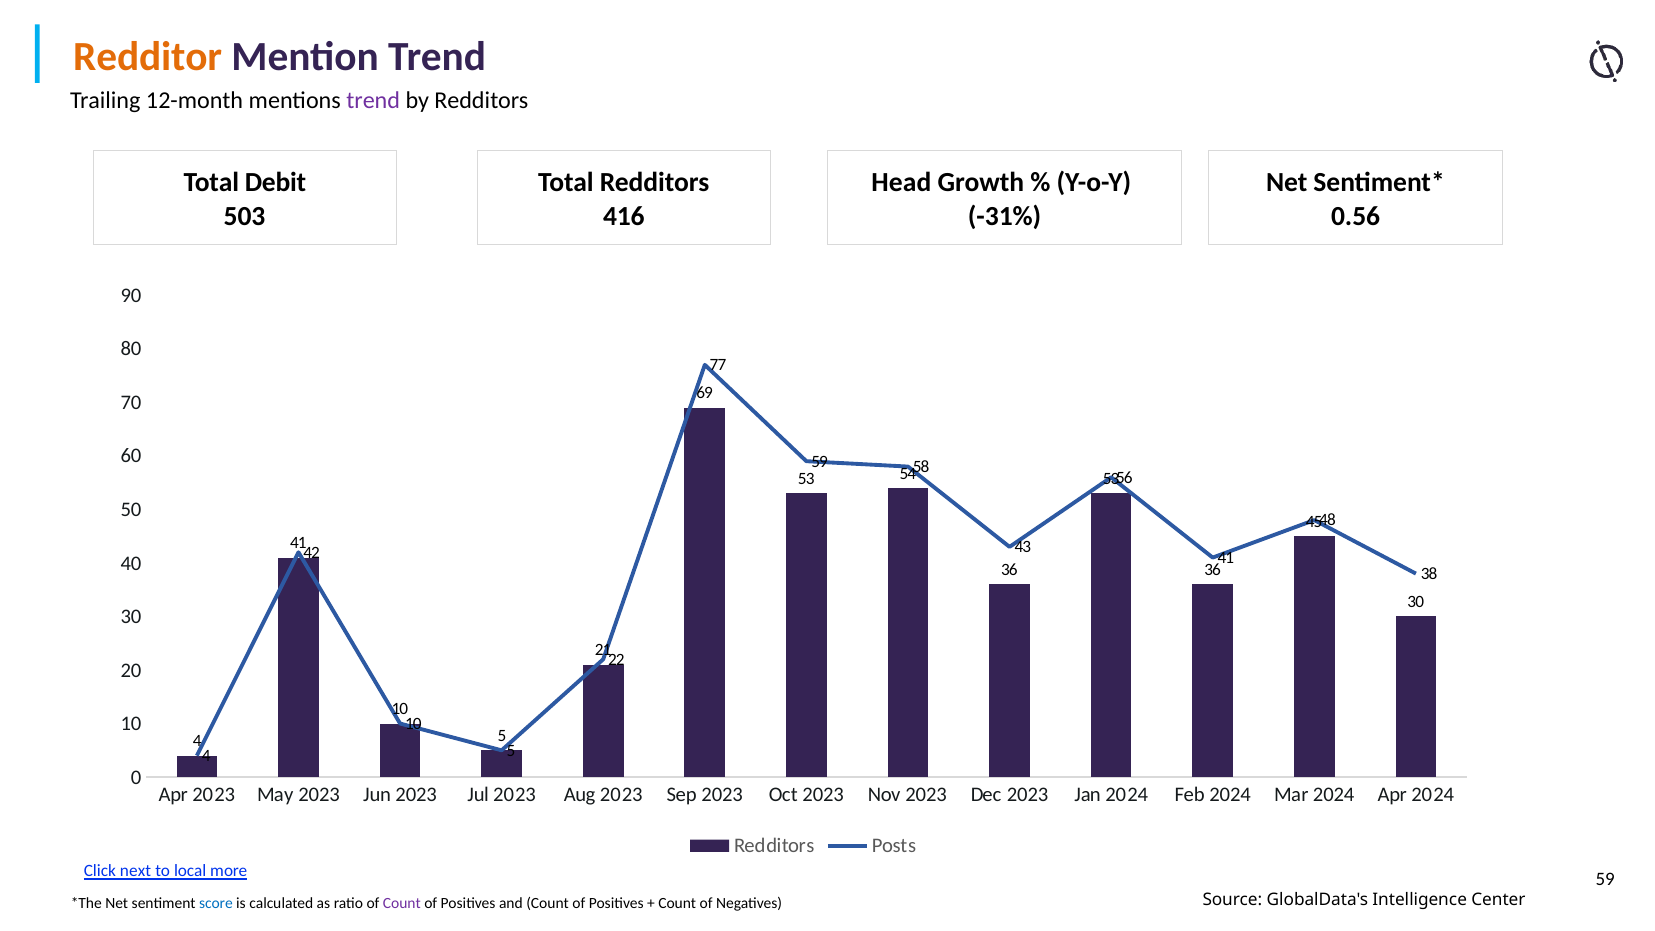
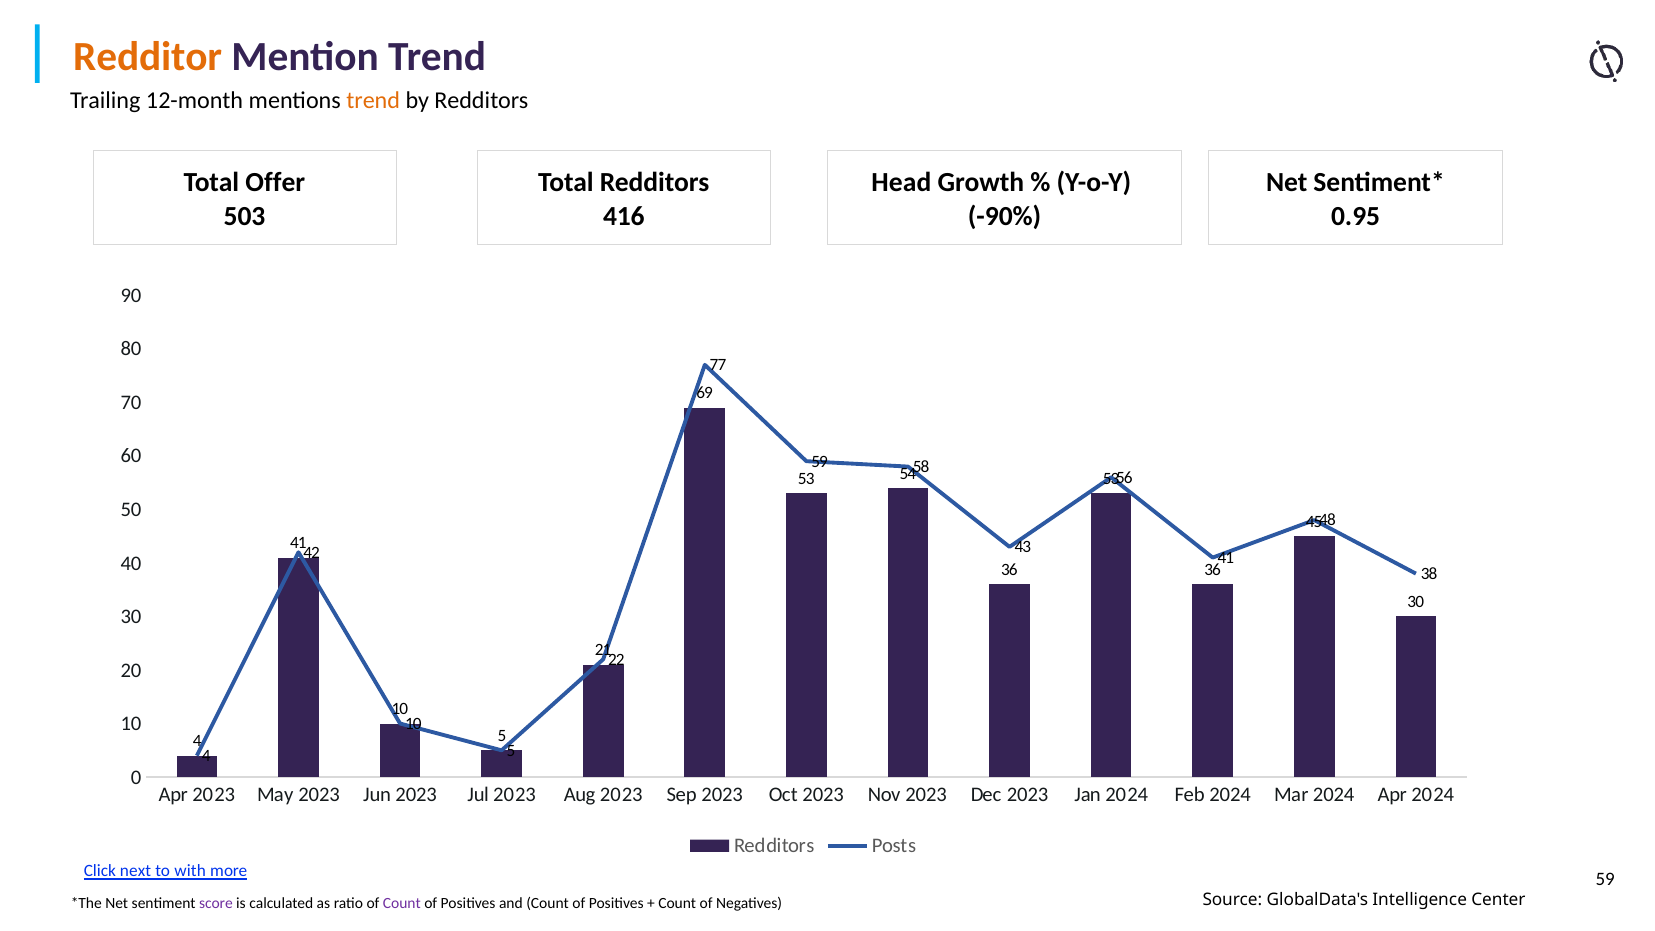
trend colour: purple -> orange (373, 101)
Debit: Debit -> Offer (275, 183)
-31%: -31% -> -90% (1005, 216)
0.56: 0.56 -> 0.95 (1356, 216)
local: local -> with (190, 871)
score colour: blue -> purple (216, 903)
